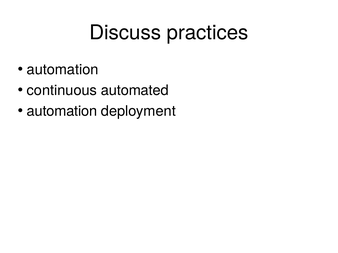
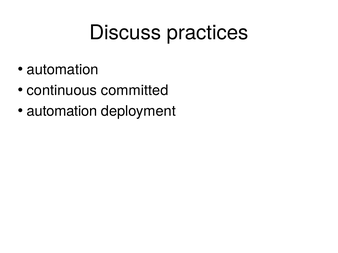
automated: automated -> committed (135, 91)
